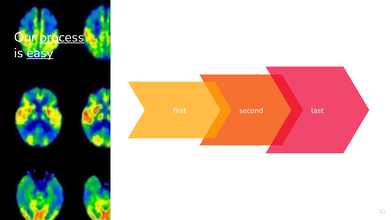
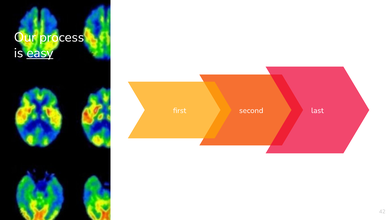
process underline: present -> none (62, 37)
